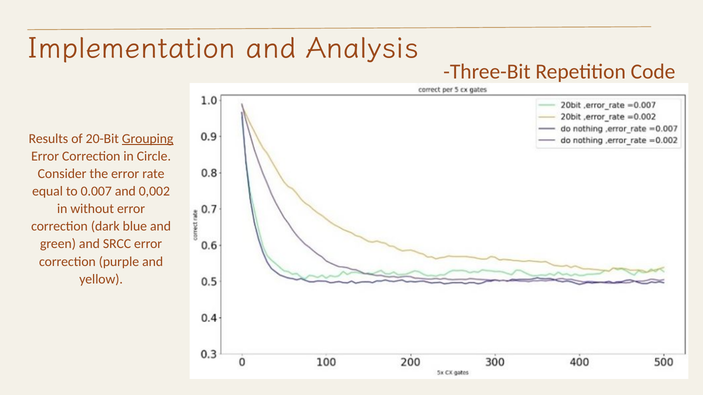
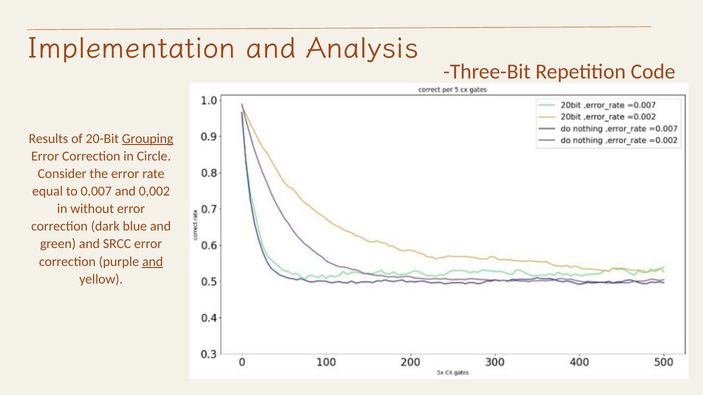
and underline: none -> present (153, 262)
